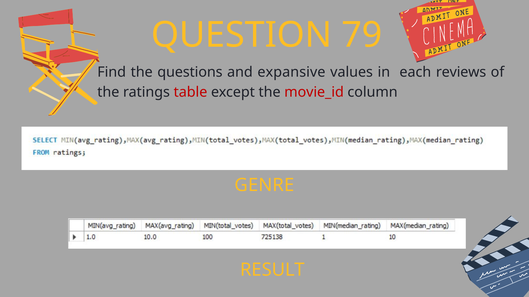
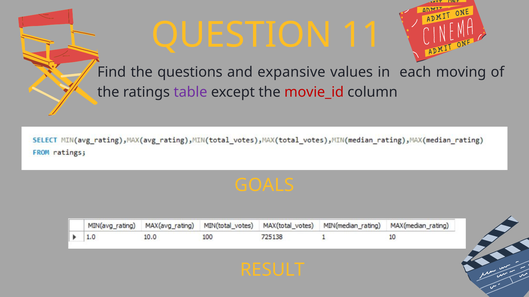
79: 79 -> 11 (362, 35)
reviews: reviews -> moving (461, 72)
table colour: red -> purple (190, 92)
GENRE: GENRE -> GOALS (264, 185)
